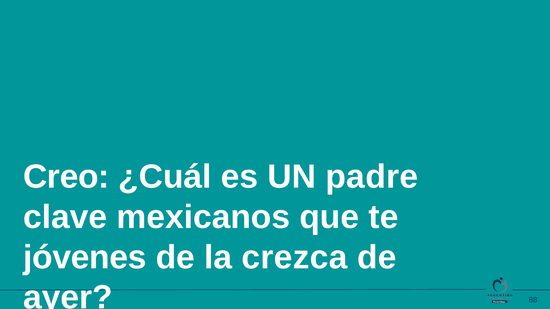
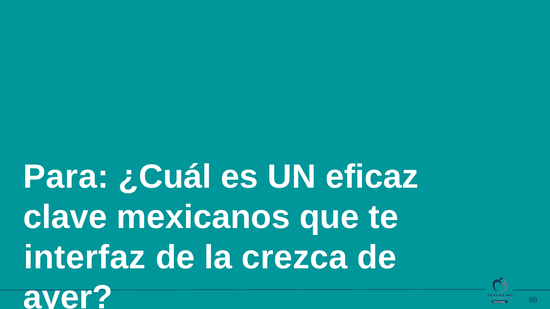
Creo: Creo -> Para (66, 177)
padre: padre -> eficaz (372, 177)
jóvenes: jóvenes -> interfaz (85, 258)
